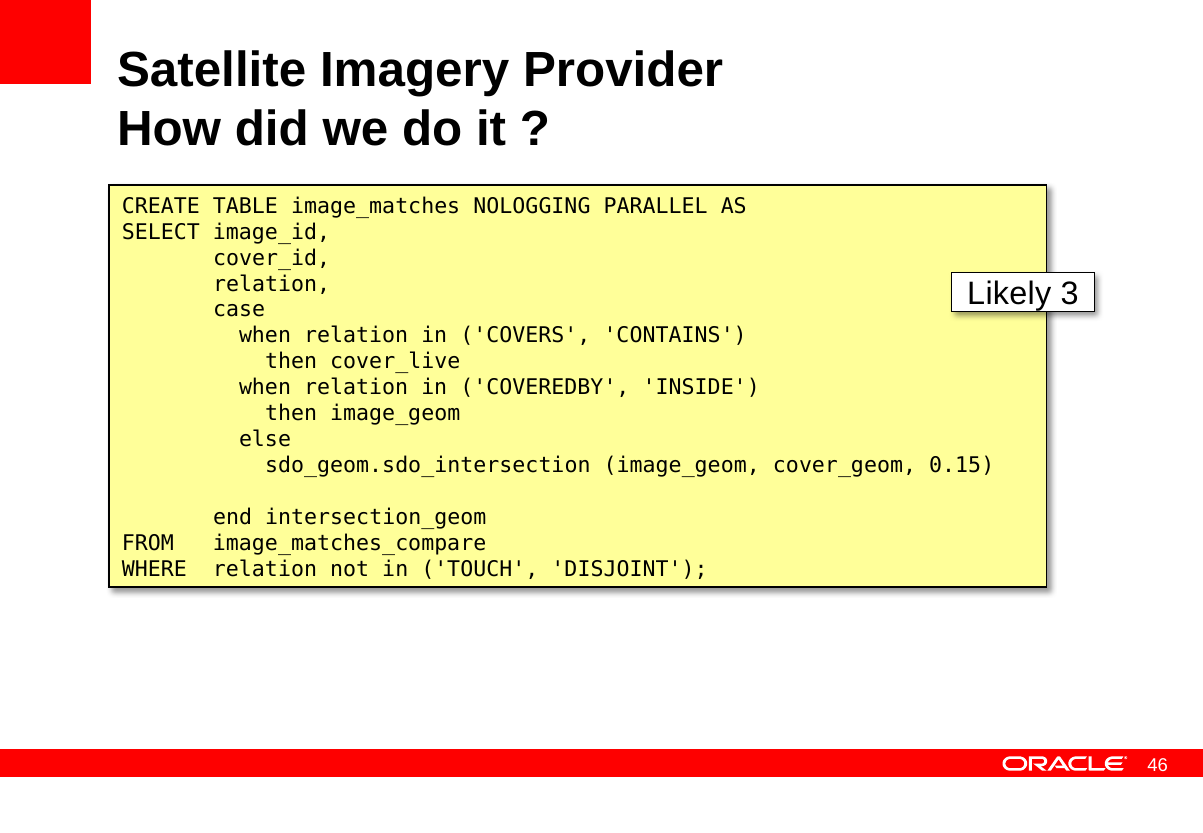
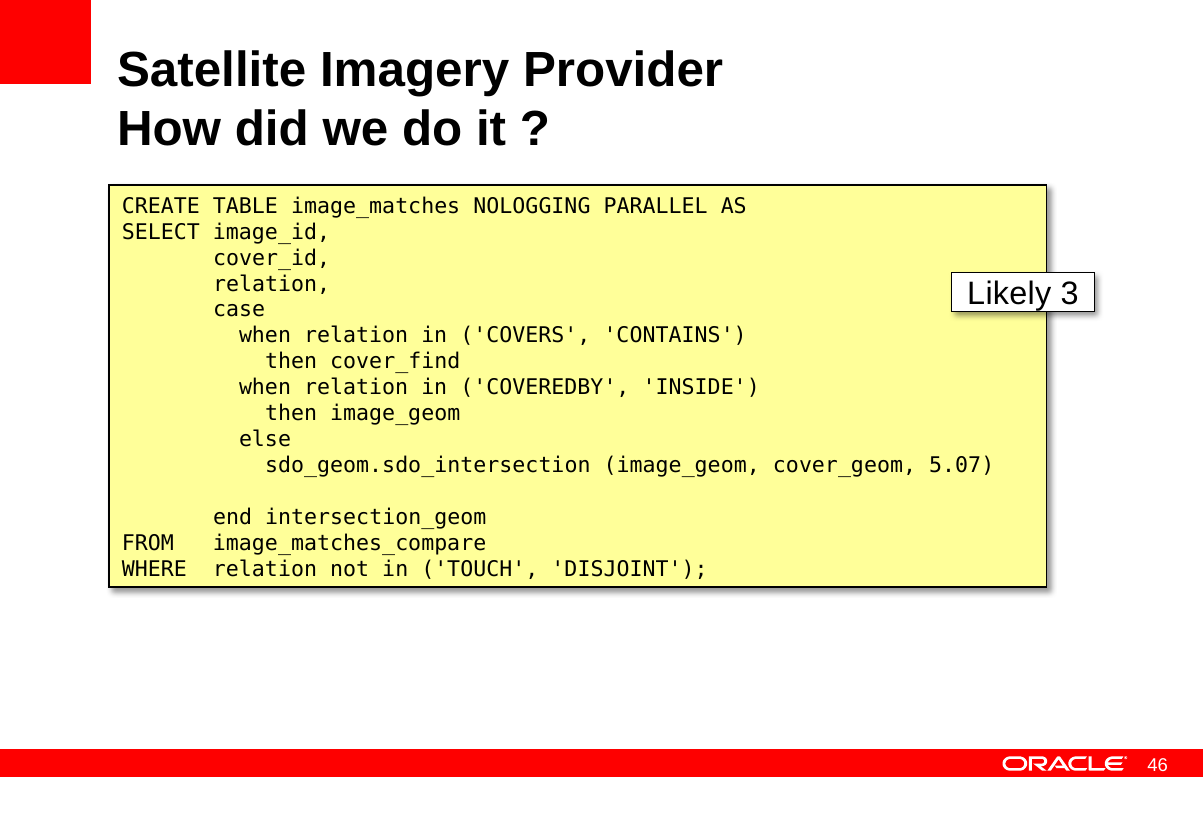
cover_live: cover_live -> cover_find (395, 362)
0.15: 0.15 -> 5.07 (962, 465)
